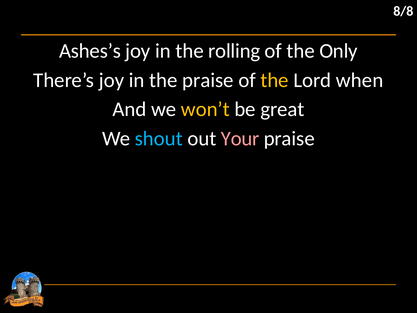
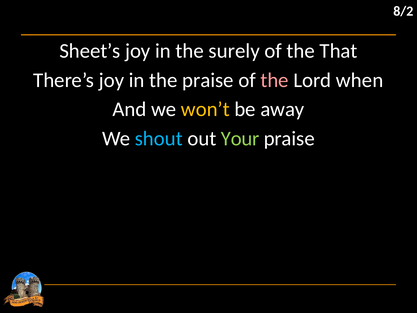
8/8: 8/8 -> 8/2 (403, 11)
Ashes’s: Ashes’s -> Sheet’s (90, 51)
rolling: rolling -> surely (234, 51)
Only: Only -> That (339, 51)
the colour: yellow -> pink (275, 80)
great: great -> away (282, 109)
Your colour: pink -> light green (240, 138)
